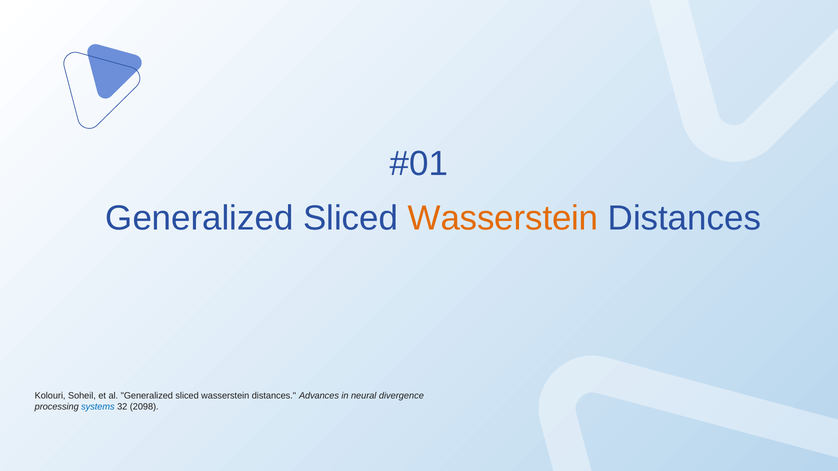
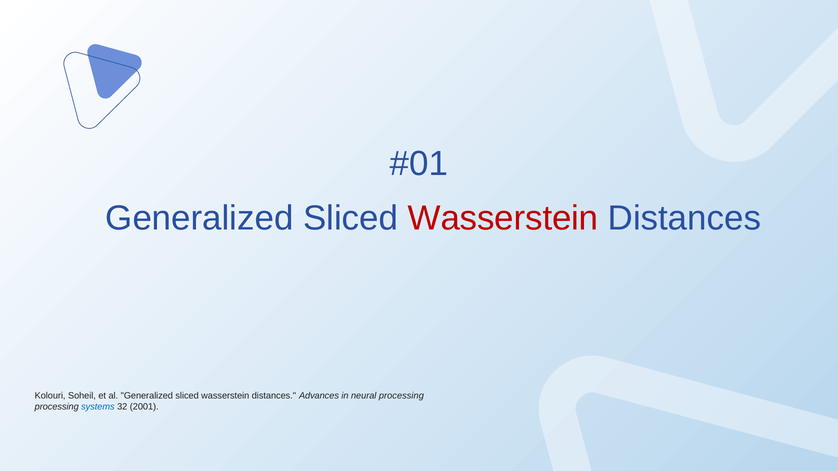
Wasserstein colour: orange -> red (503, 218)
neural divergence: divergence -> processing (401, 396)
2098: 2098 -> 2001 (144, 407)
